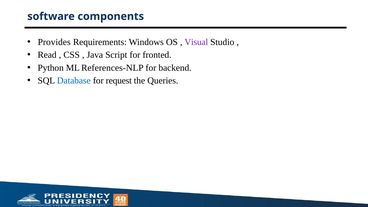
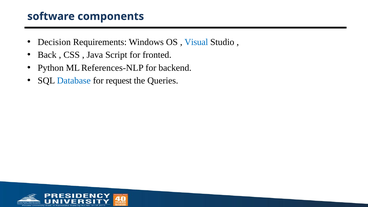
Provides: Provides -> Decision (54, 42)
Visual colour: purple -> blue (196, 42)
Read: Read -> Back (47, 55)
